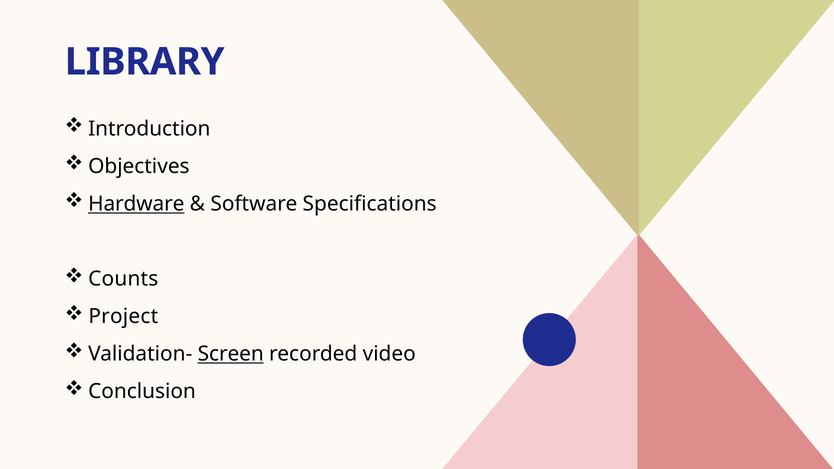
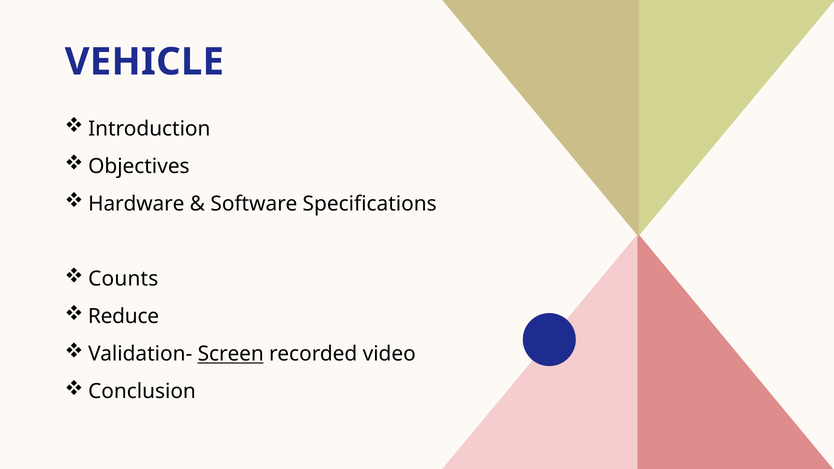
LIBRARY: LIBRARY -> VEHICLE (144, 62)
Hardware underline: present -> none (136, 204)
Project: Project -> Reduce (123, 317)
